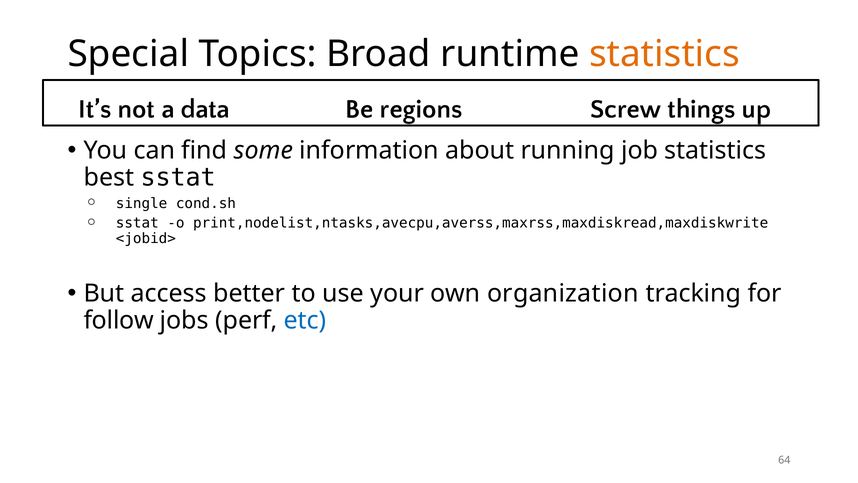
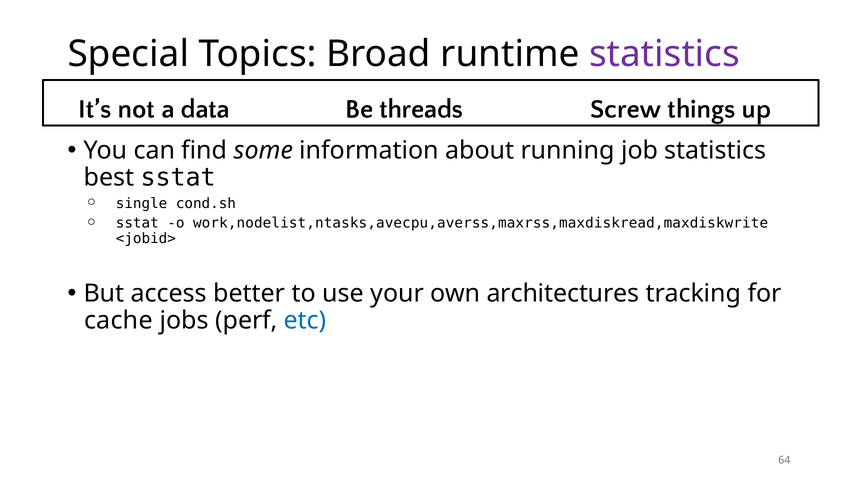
statistics colour: orange -> purple (665, 54)
regions: regions -> threads (421, 109)
print,nodelist,ntasks,avecpu,averss,maxrss,maxdiskread,maxdiskwrite: print,nodelist,ntasks,avecpu,averss,maxrss,maxdiskread,maxdiskwrite -> work,nodelist,ntasks,avecpu,averss,maxrss,maxdiskread,maxdiskwrite (481, 223)
organization: organization -> architectures (563, 293)
follow: follow -> cache (118, 320)
